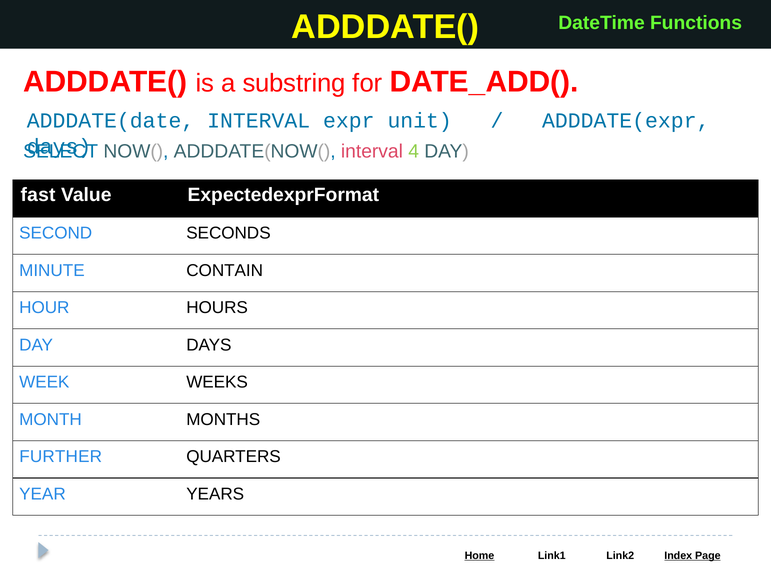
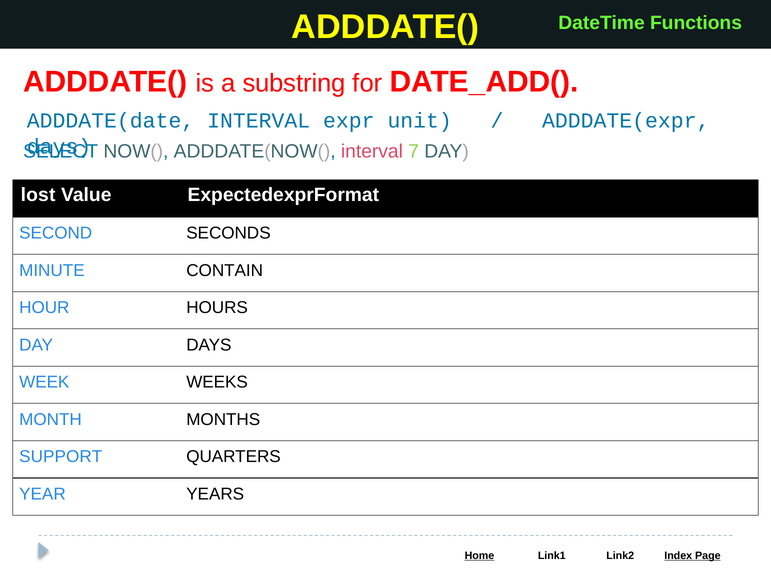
4: 4 -> 7 (414, 151)
fast: fast -> lost (38, 195)
FURTHER: FURTHER -> SUPPORT (61, 457)
